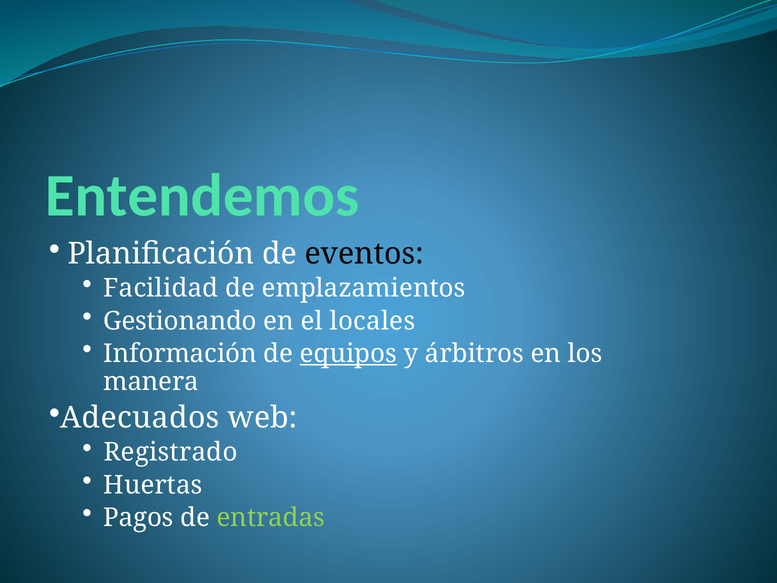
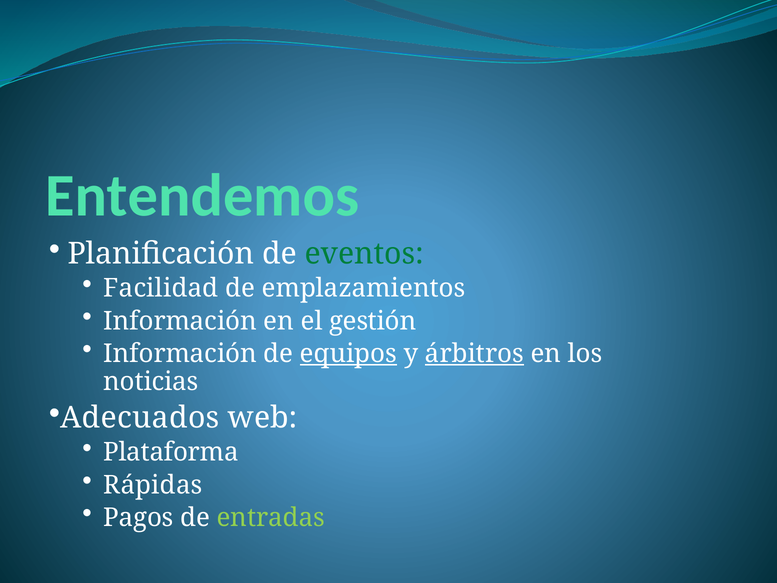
eventos colour: black -> green (364, 254)
Gestionando: Gestionando -> Información (180, 321)
locales: locales -> gestión (373, 321)
árbitros underline: none -> present (474, 354)
manera: manera -> noticias (151, 381)
Registrado: Registrado -> Plataforma (171, 452)
Huertas: Huertas -> Rápidas (153, 485)
